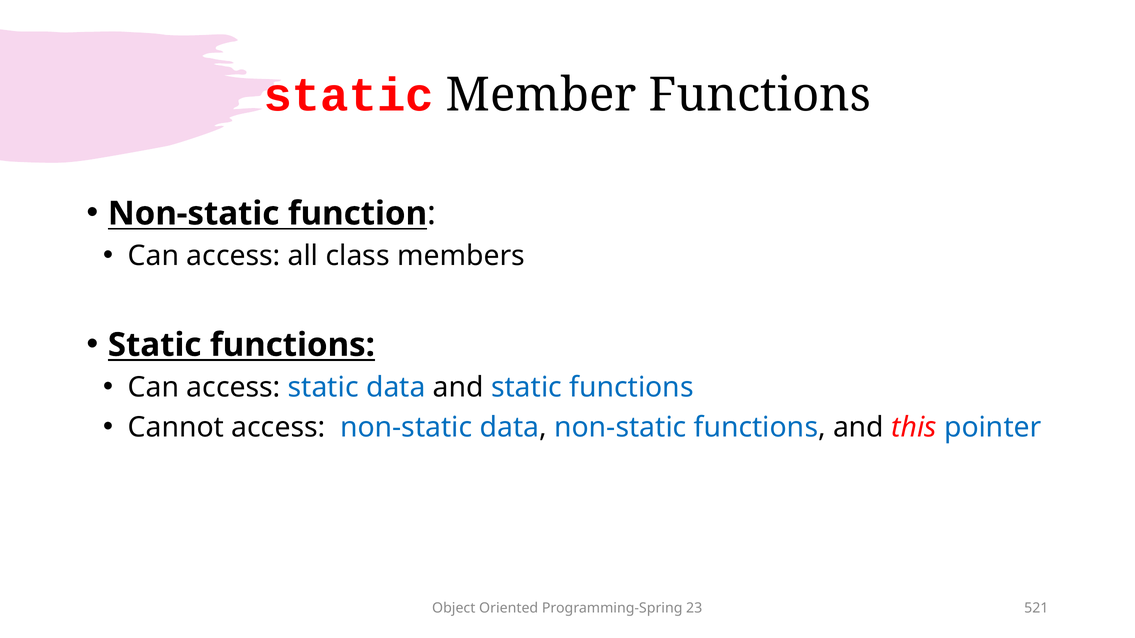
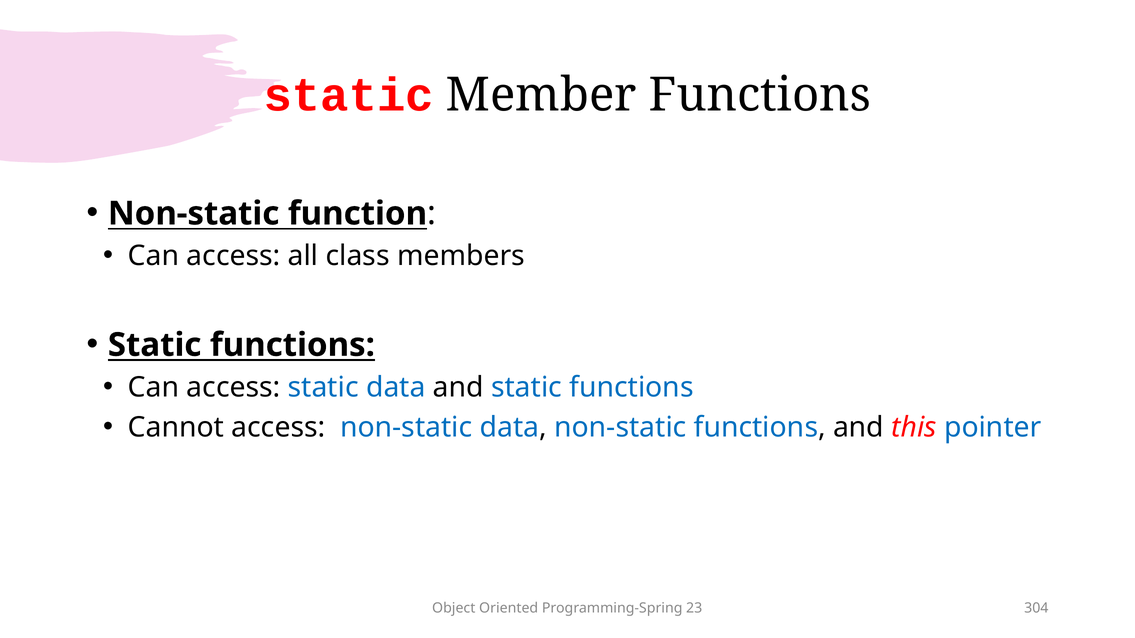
521: 521 -> 304 (1036, 609)
